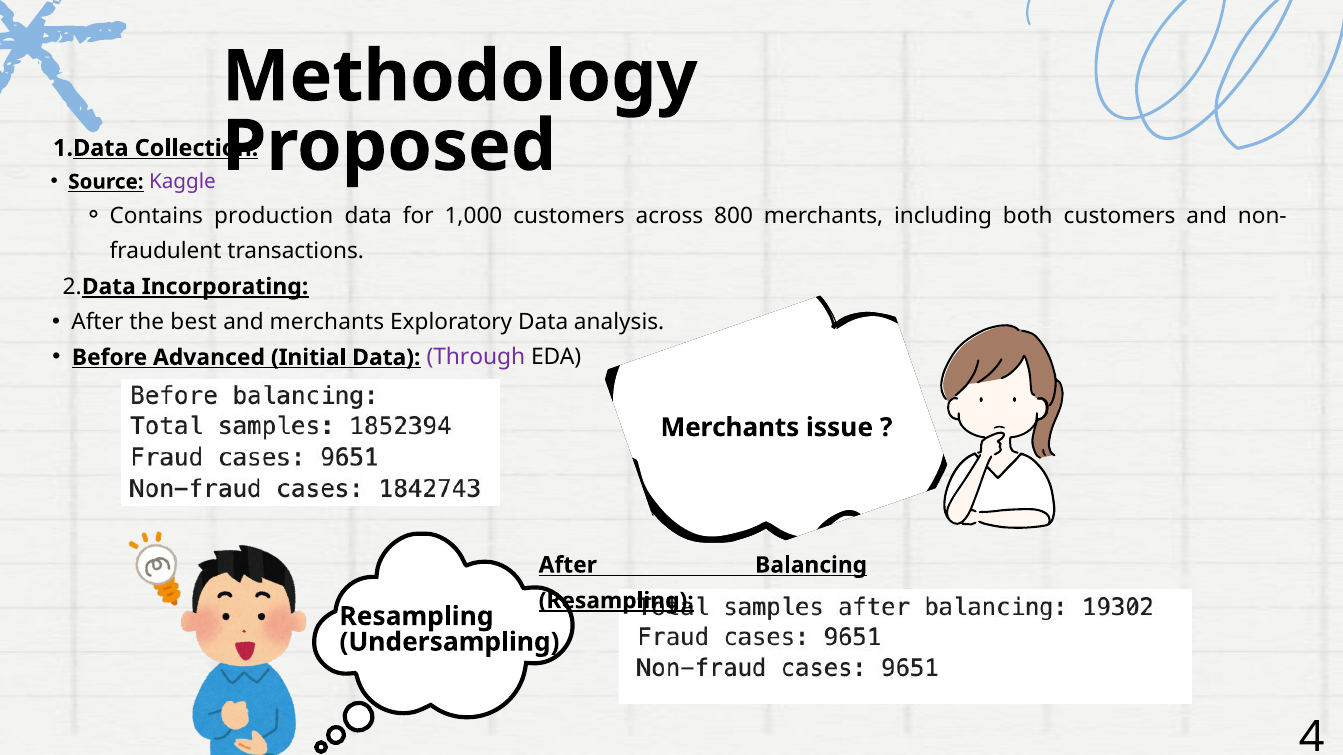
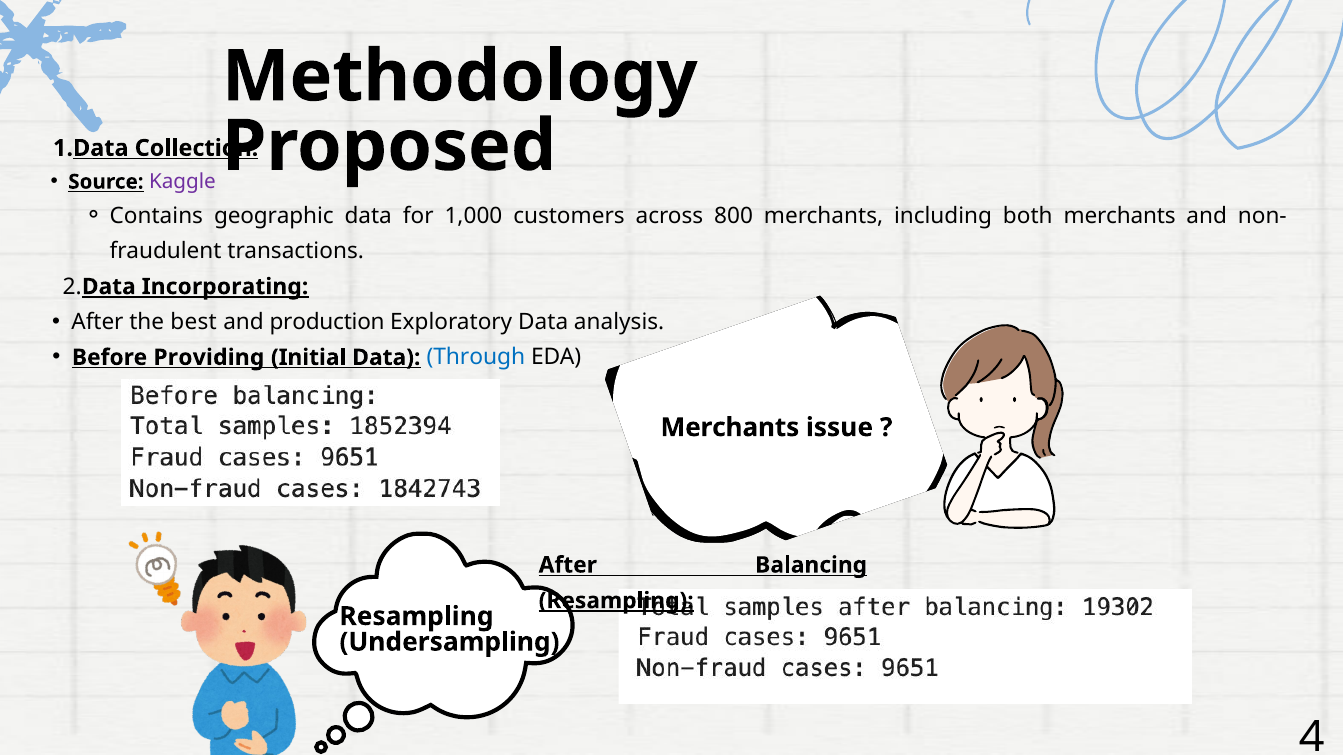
production: production -> geographic (274, 216)
both customers: customers -> merchants (1120, 216)
and merchants: merchants -> production (327, 322)
Advanced: Advanced -> Providing (209, 358)
Through colour: purple -> blue (476, 358)
